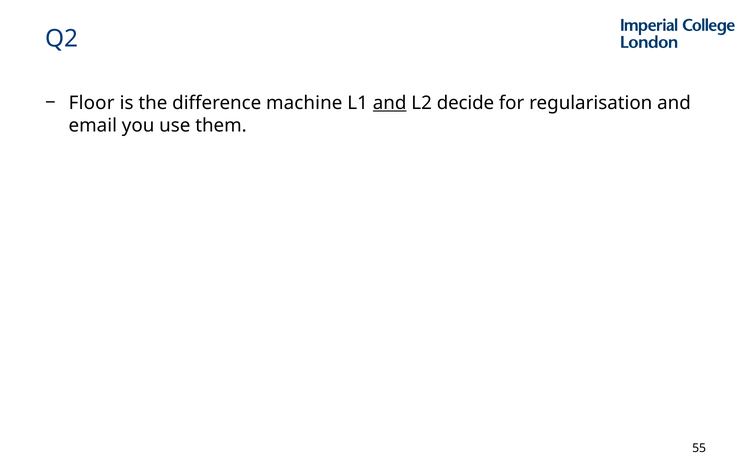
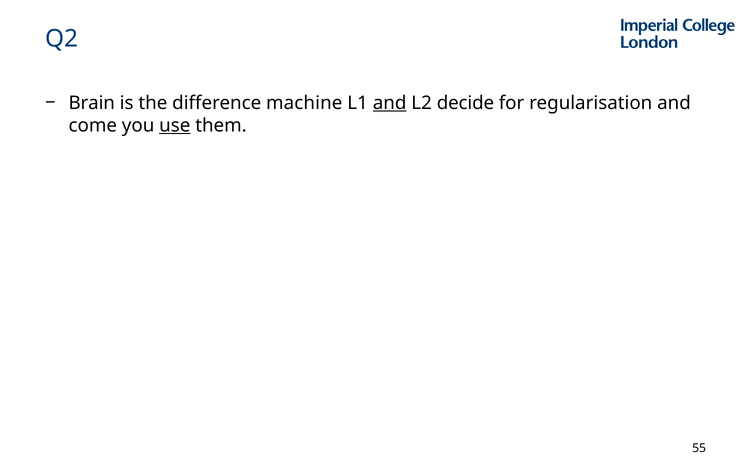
Floor: Floor -> Brain (92, 103)
email: email -> come (93, 126)
use underline: none -> present (175, 126)
